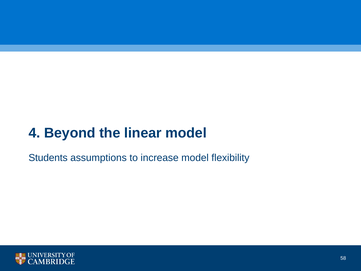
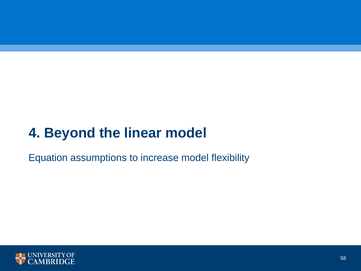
Students: Students -> Equation (48, 158)
